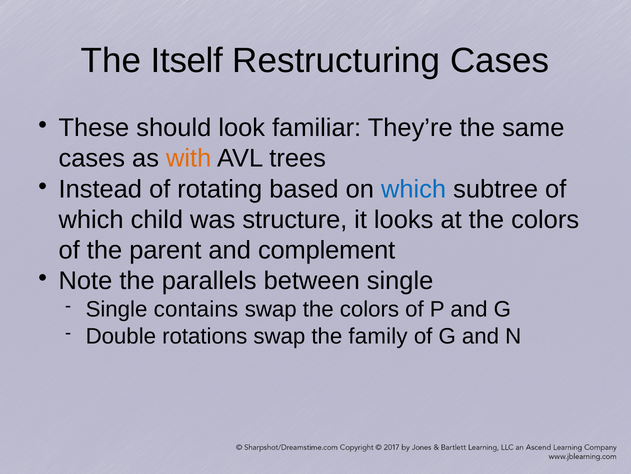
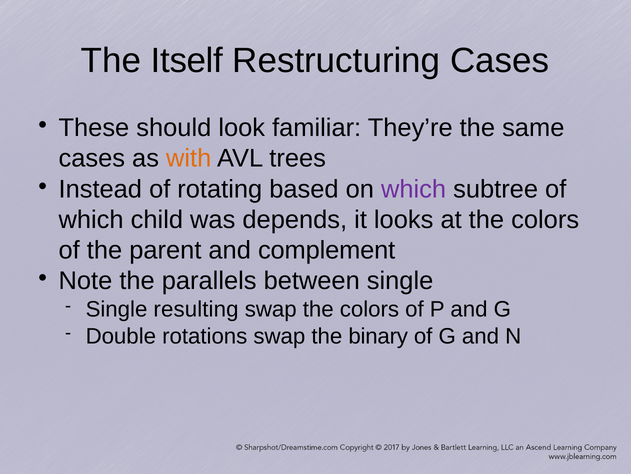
which colour: blue -> purple (414, 189)
structure: structure -> depends (295, 219)
contains: contains -> resulting (196, 309)
family: family -> binary (378, 336)
